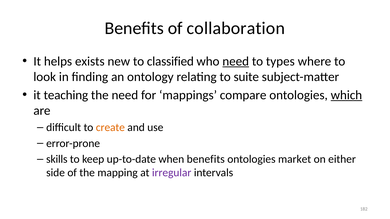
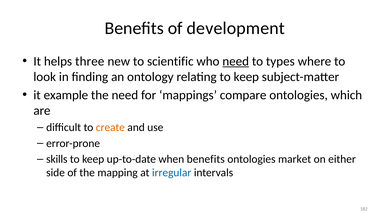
collaboration: collaboration -> development (236, 28)
exists: exists -> three (90, 61)
classified: classified -> scientific (170, 61)
relating to suite: suite -> keep (246, 77)
teaching: teaching -> example (66, 95)
which underline: present -> none (346, 95)
irregular colour: purple -> blue (172, 173)
